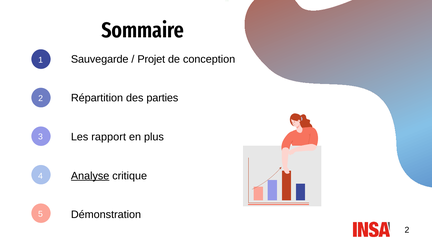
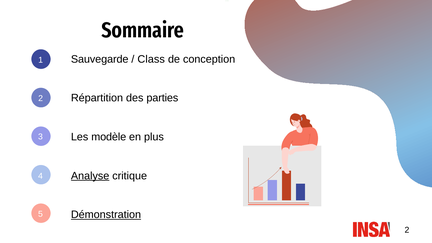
Projet: Projet -> Class (151, 59)
rapport: rapport -> modèle (109, 137)
Démonstration underline: none -> present (106, 215)
